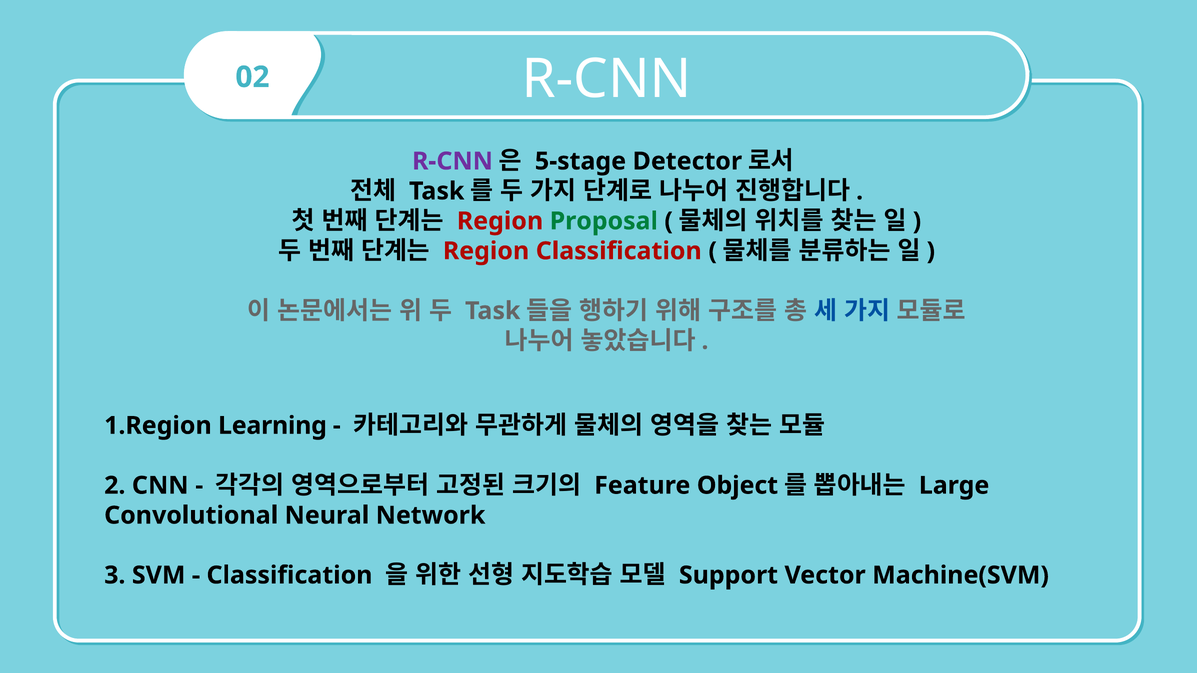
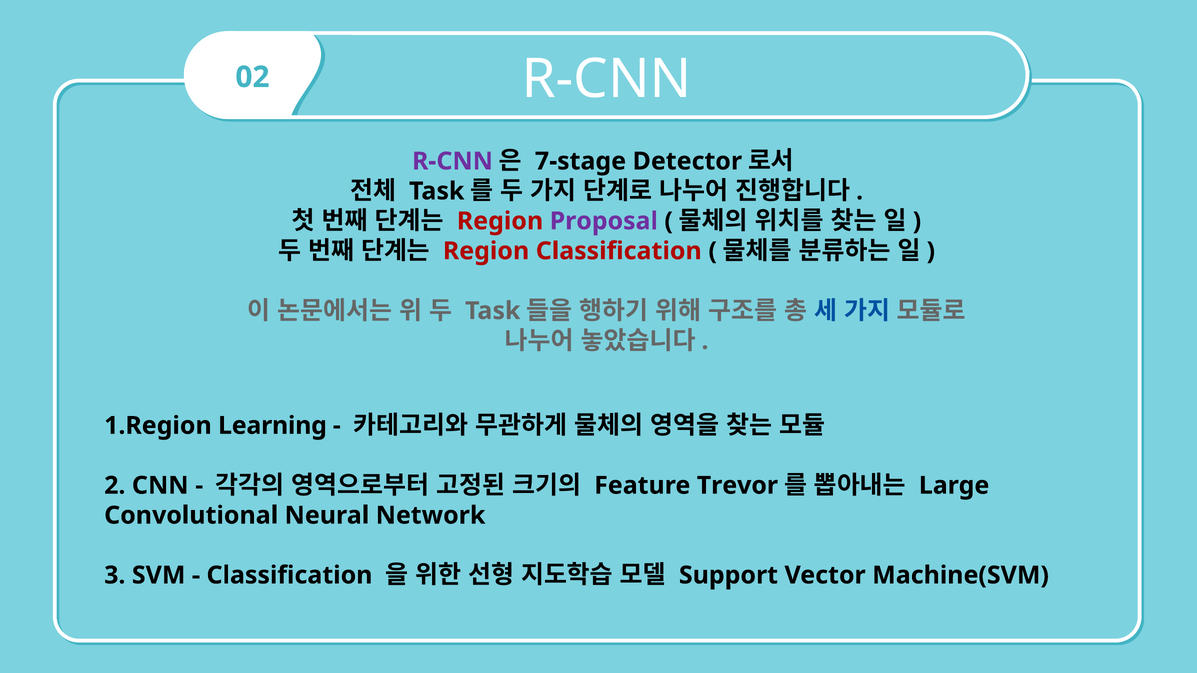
5-stage: 5-stage -> 7-stage (580, 161)
Proposal colour: green -> purple (604, 221)
Object: Object -> Trevor (737, 486)
